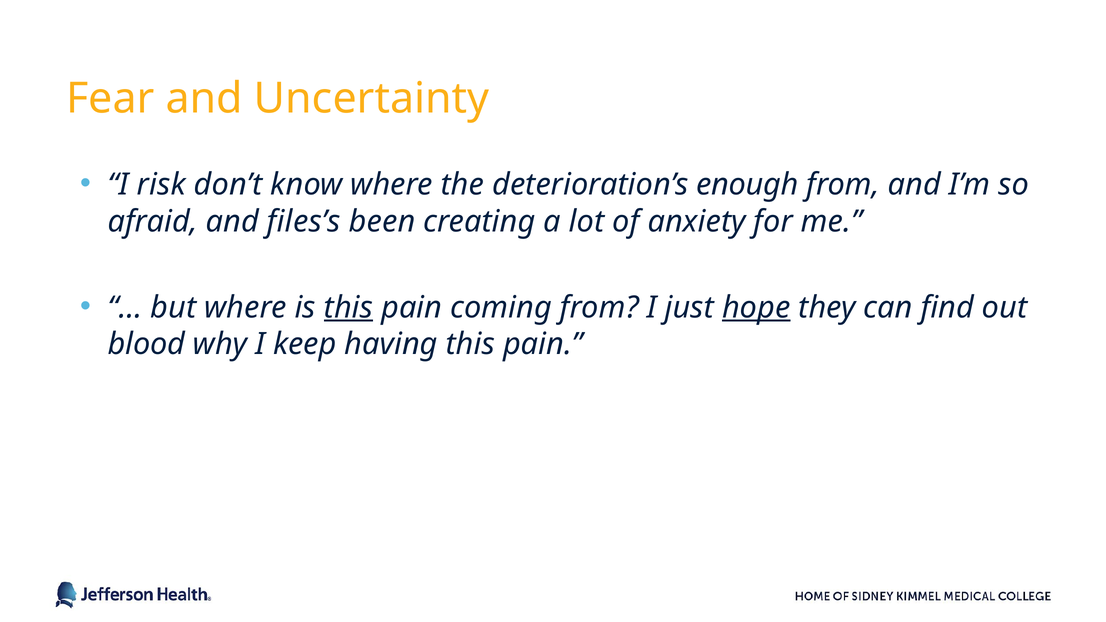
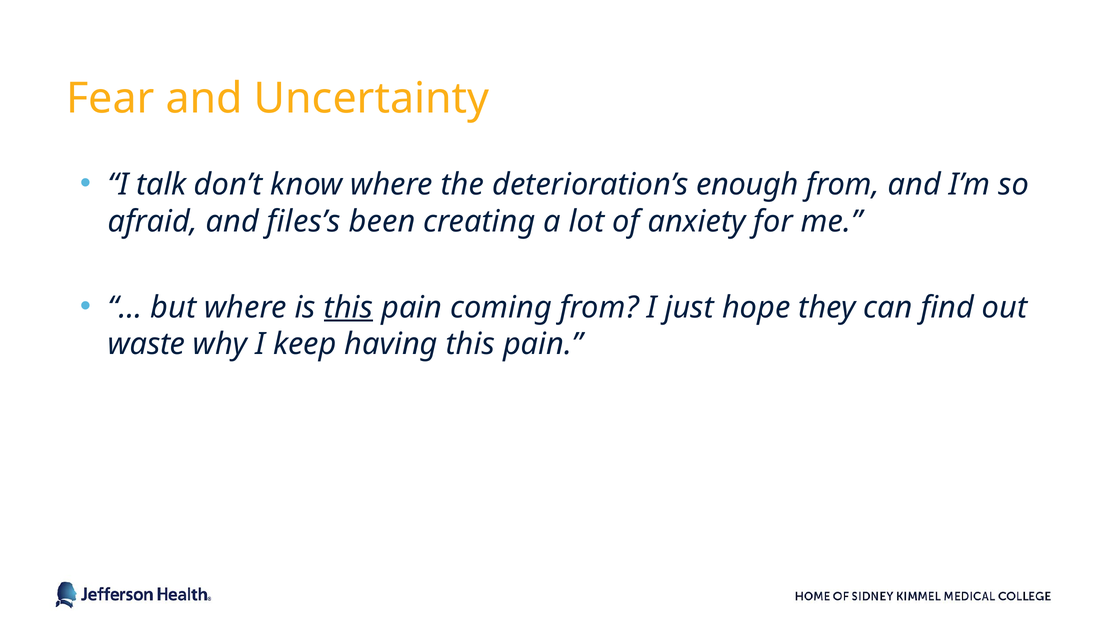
risk: risk -> talk (161, 185)
hope underline: present -> none (756, 307)
blood: blood -> waste (147, 344)
